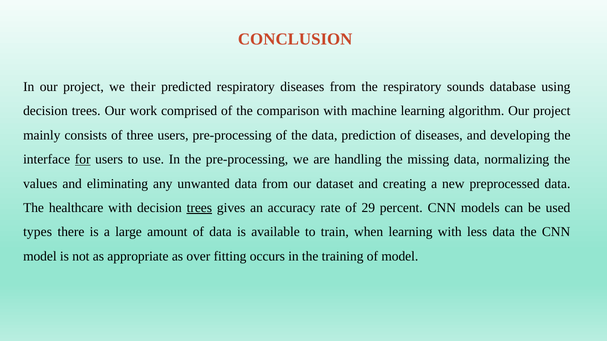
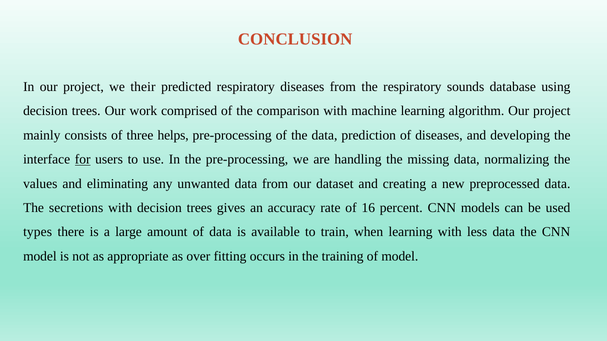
three users: users -> helps (173, 135)
healthcare: healthcare -> secretions (76, 208)
trees underline: present -> none (199, 208)
29: 29 -> 16 (368, 208)
